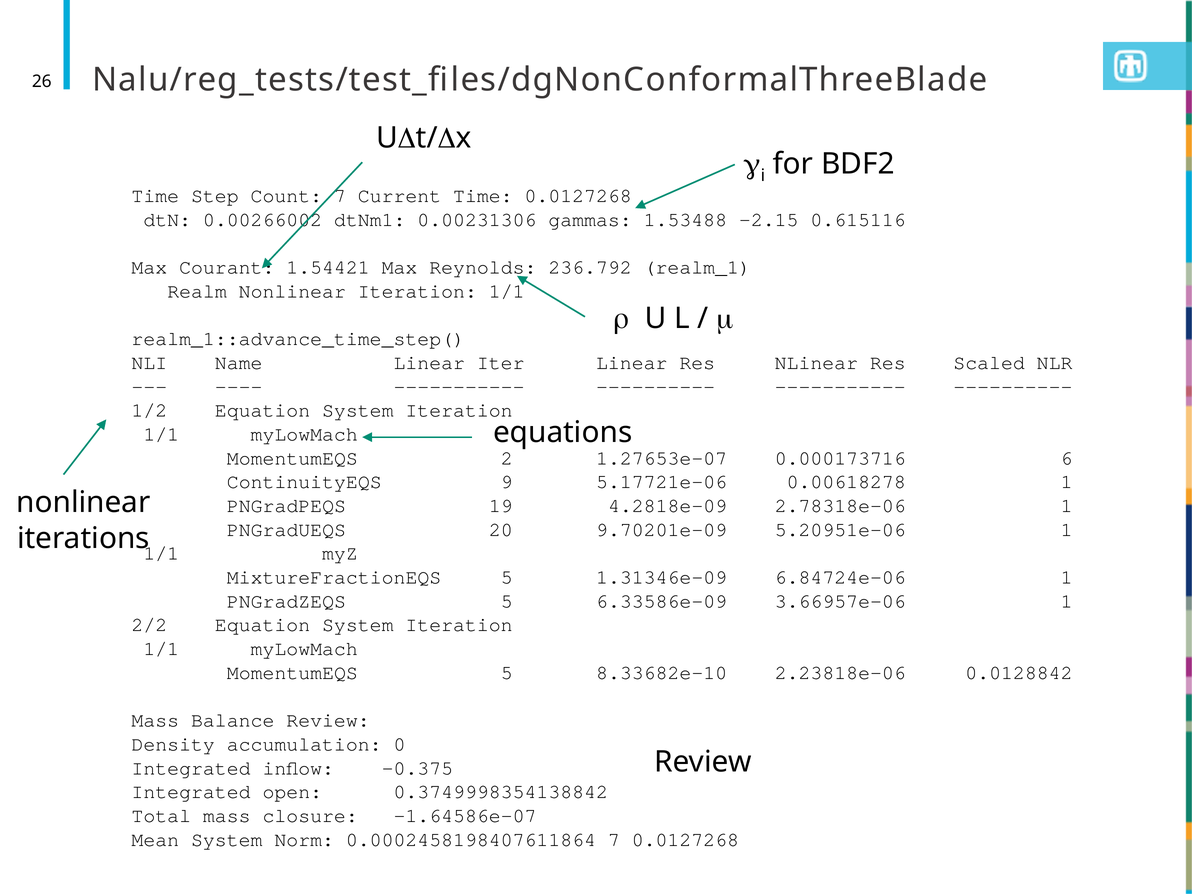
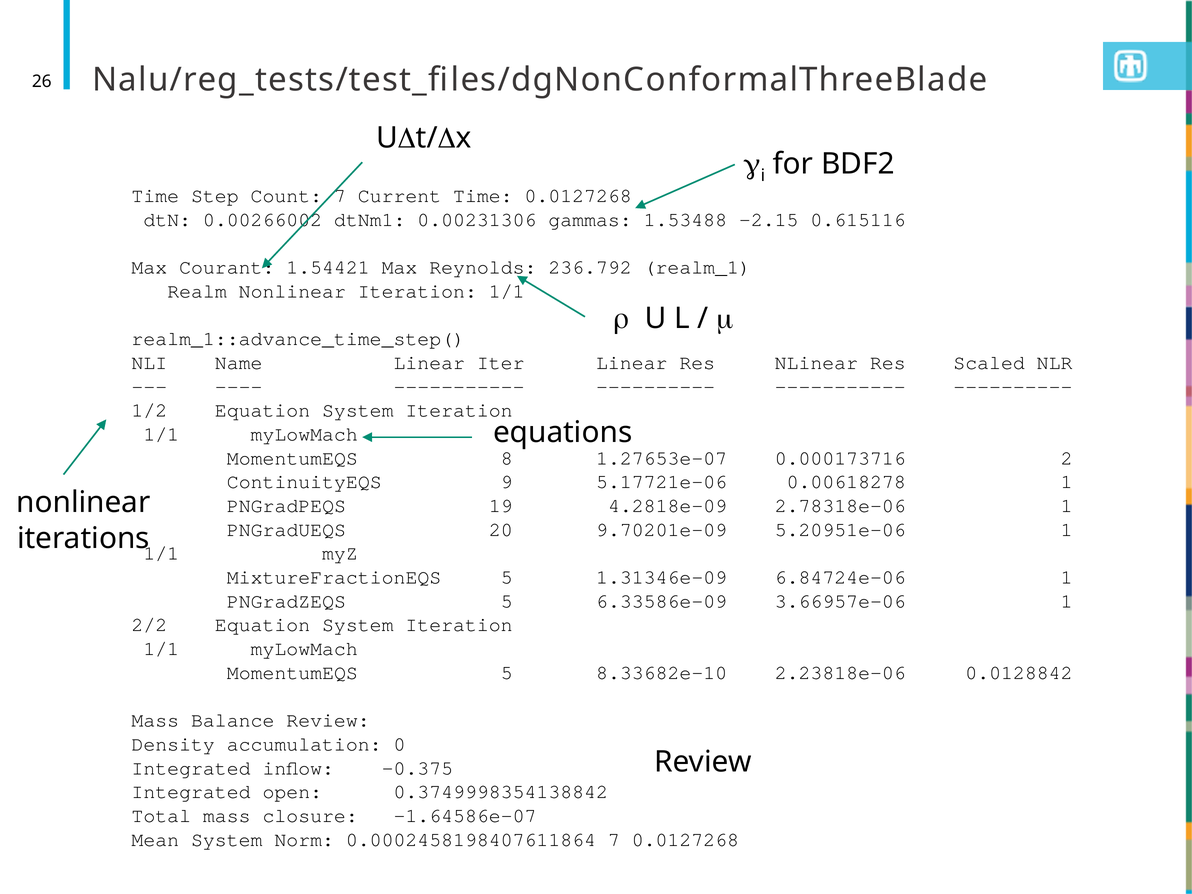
2: 2 -> 8 (507, 458)
6: 6 -> 2 (1067, 458)
